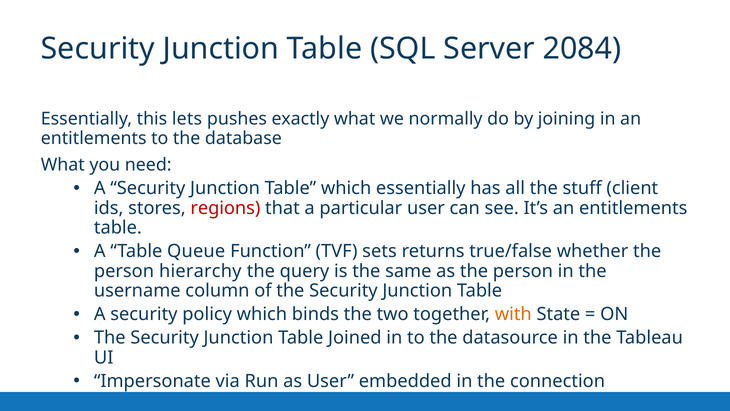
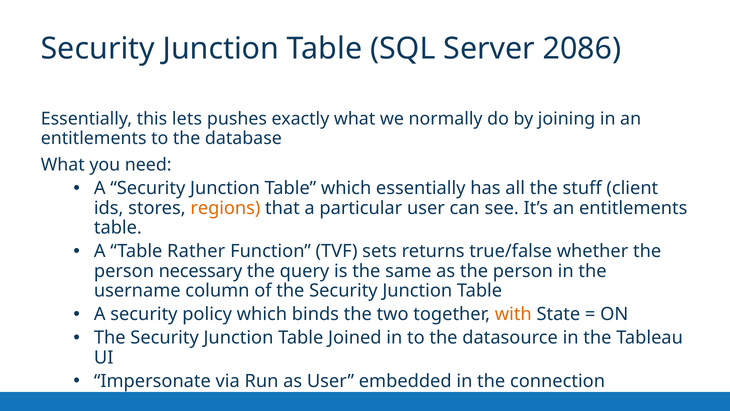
2084: 2084 -> 2086 (582, 49)
regions colour: red -> orange (225, 208)
Queue: Queue -> Rather (196, 251)
hierarchy: hierarchy -> necessary (201, 271)
